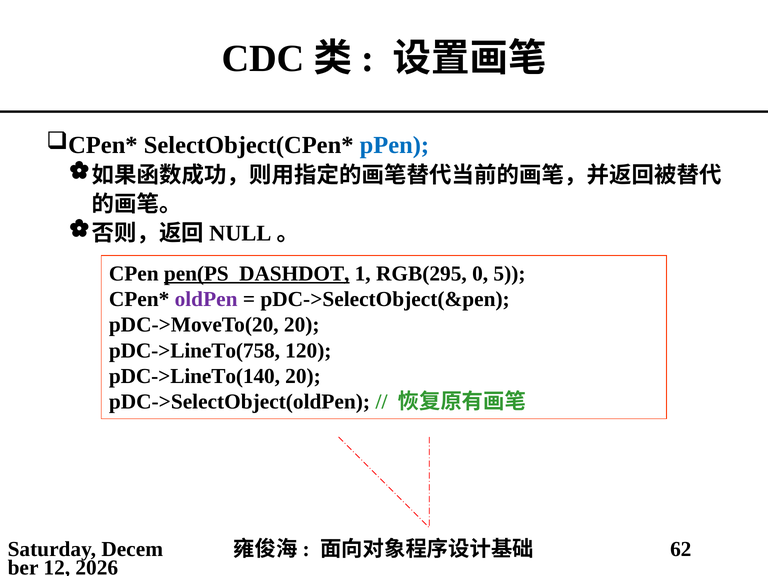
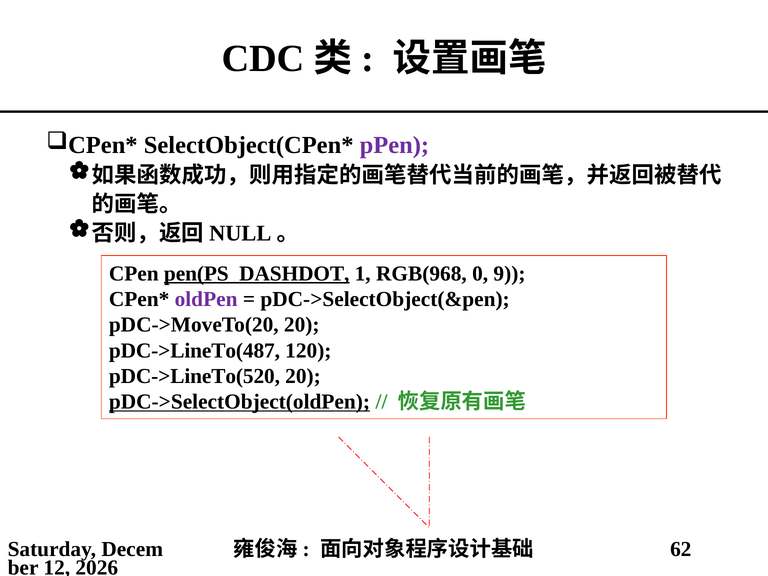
pPen colour: blue -> purple (394, 145)
RGB(295: RGB(295 -> RGB(968 (421, 274)
5: 5 -> 9 (509, 274)
pDC->LineTo(758: pDC->LineTo(758 -> pDC->LineTo(487 (194, 351)
pDC->LineTo(140: pDC->LineTo(140 -> pDC->LineTo(520 (194, 376)
pDC->SelectObject(oldPen underline: none -> present (239, 402)
